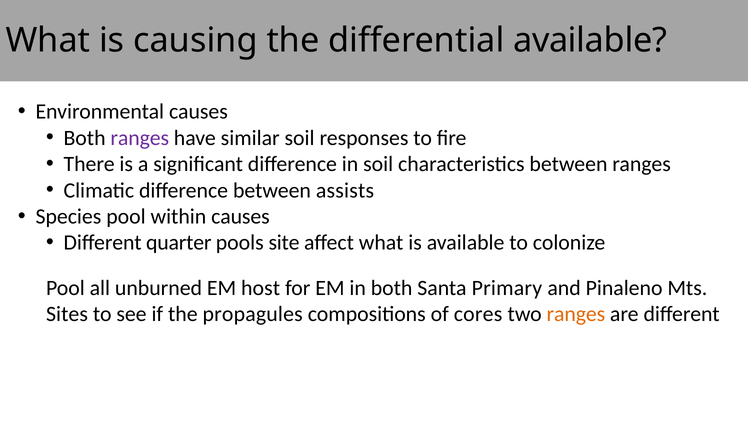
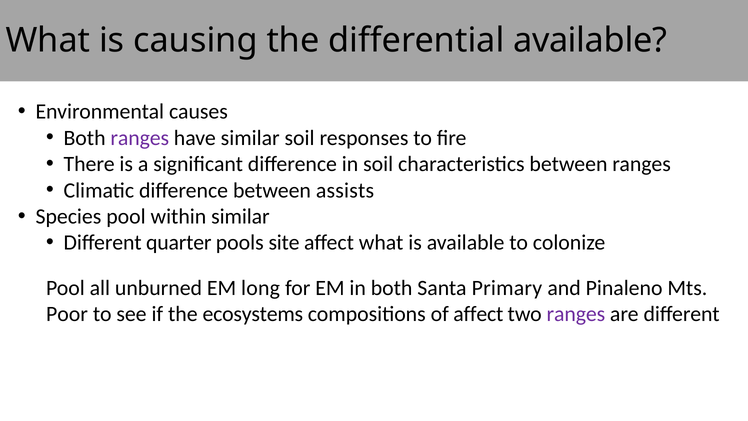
within causes: causes -> similar (240, 216)
host: host -> long (261, 288)
Sites: Sites -> Poor (67, 314)
propagules: propagules -> ecosystems (253, 314)
of cores: cores -> affect (478, 314)
ranges colour: orange -> purple (576, 314)
